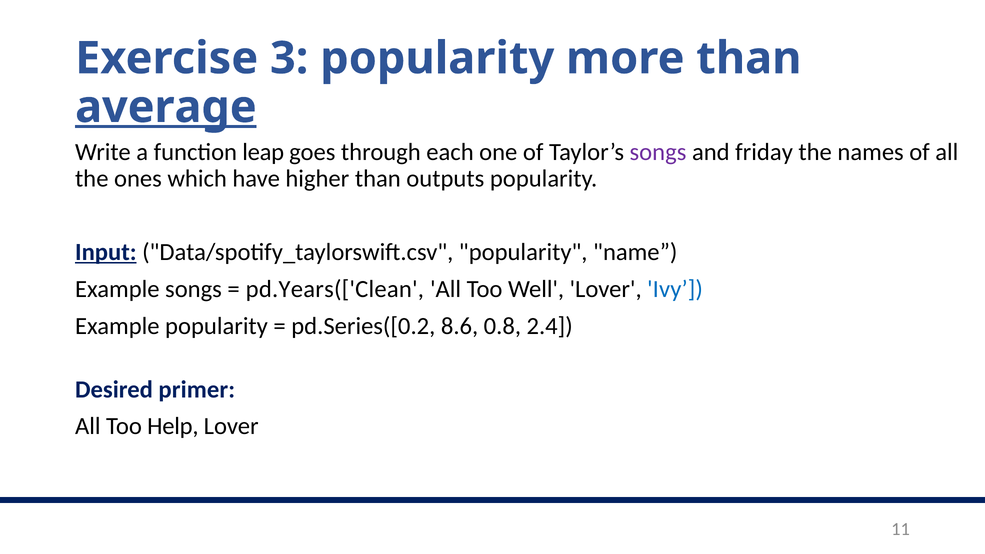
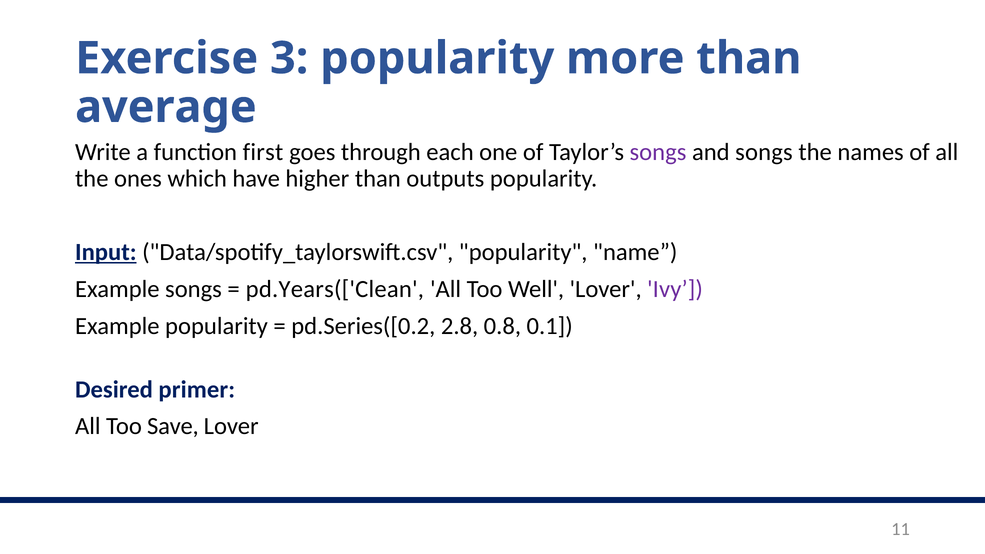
average underline: present -> none (166, 107)
leap: leap -> first (263, 152)
and friday: friday -> songs (764, 152)
Ivy colour: blue -> purple (675, 289)
8.6: 8.6 -> 2.8 (460, 326)
2.4: 2.4 -> 0.1 (550, 326)
Help: Help -> Save (173, 426)
